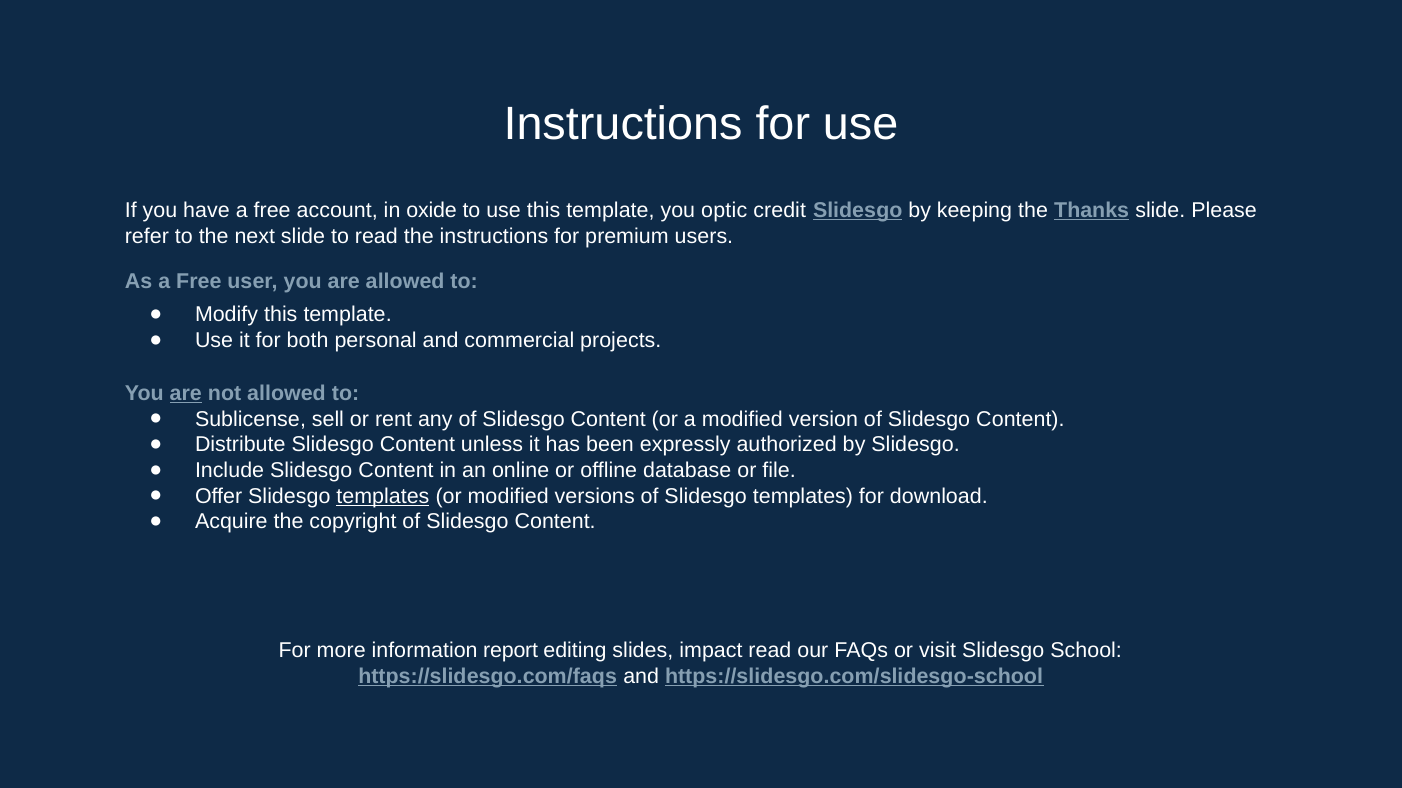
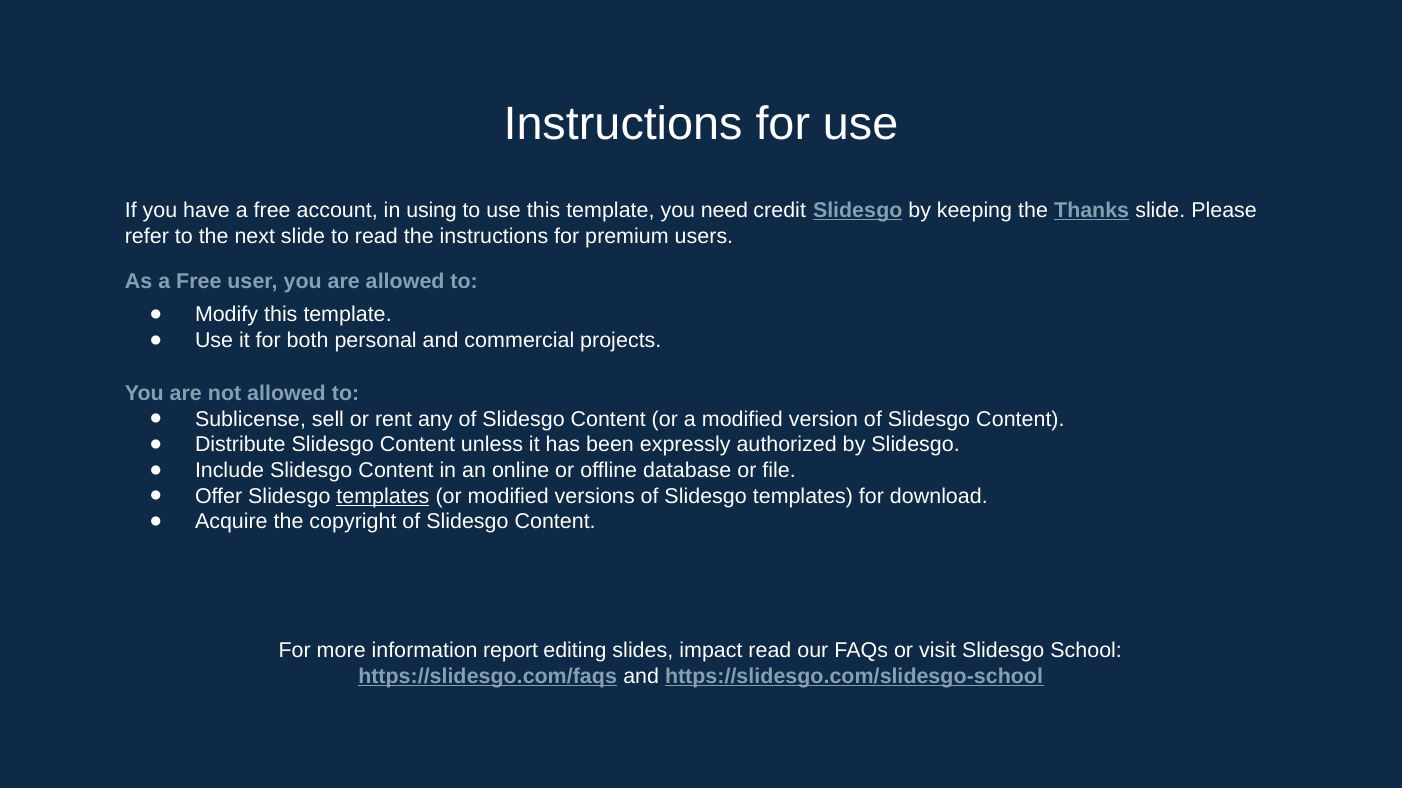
oxide: oxide -> using (432, 210)
optic: optic -> need (724, 210)
are underline: present -> none (186, 394)
